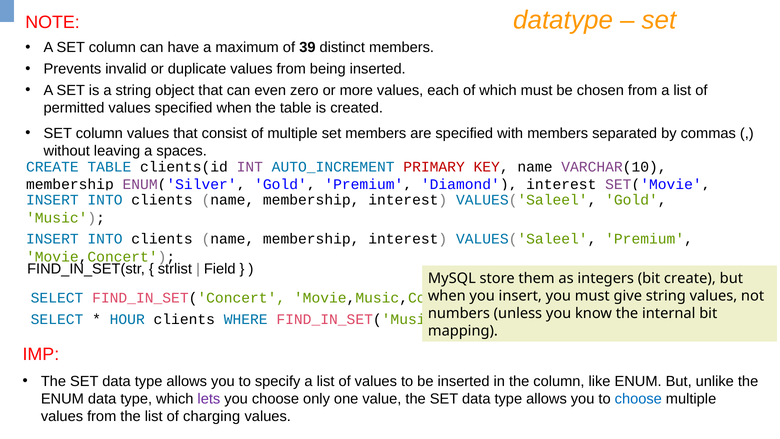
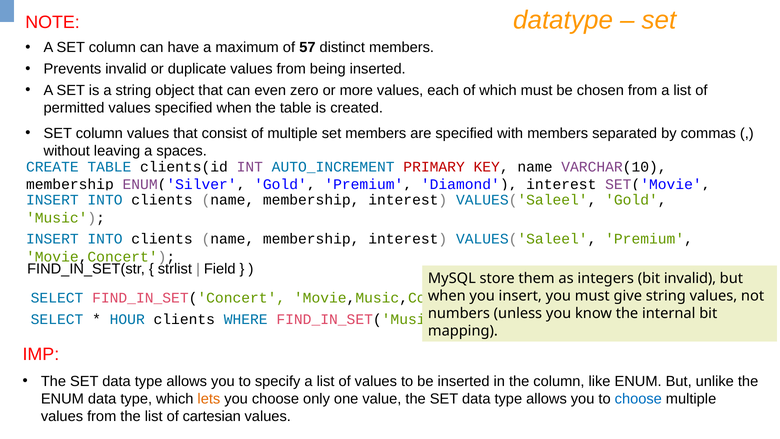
39: 39 -> 57 (307, 48)
bit create: create -> invalid (690, 278)
lets colour: purple -> orange (209, 399)
charging: charging -> cartesian (212, 416)
